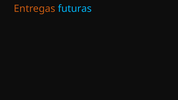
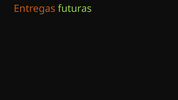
futuras colour: light blue -> light green (75, 9)
